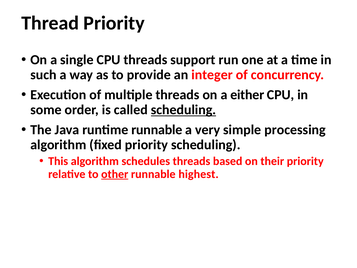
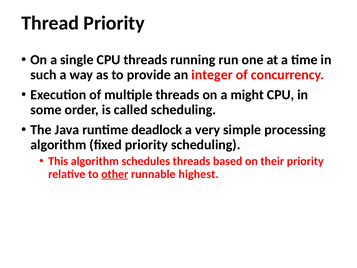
support: support -> running (193, 60)
either: either -> might (247, 95)
scheduling underline: present -> none (183, 110)
runtime runnable: runnable -> deadlock (157, 130)
